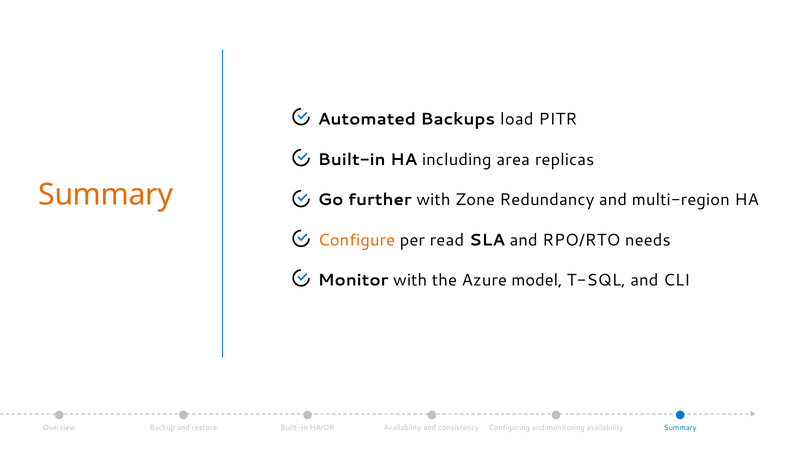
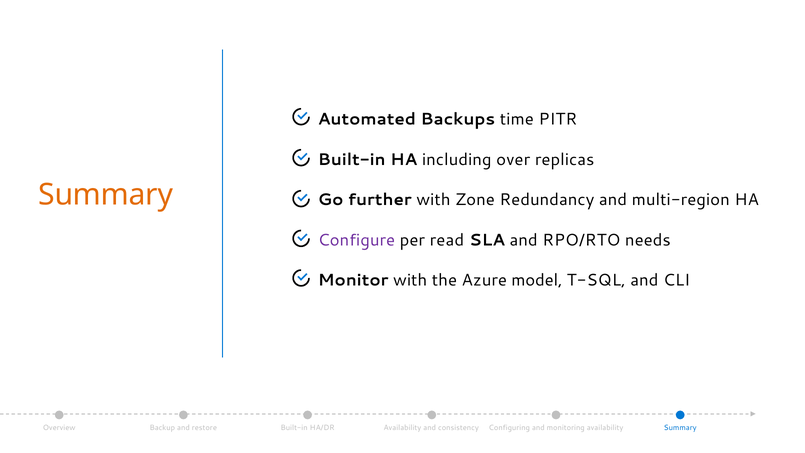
load: load -> time (517, 119)
area: area -> over (513, 159)
Configure colour: orange -> purple (356, 240)
